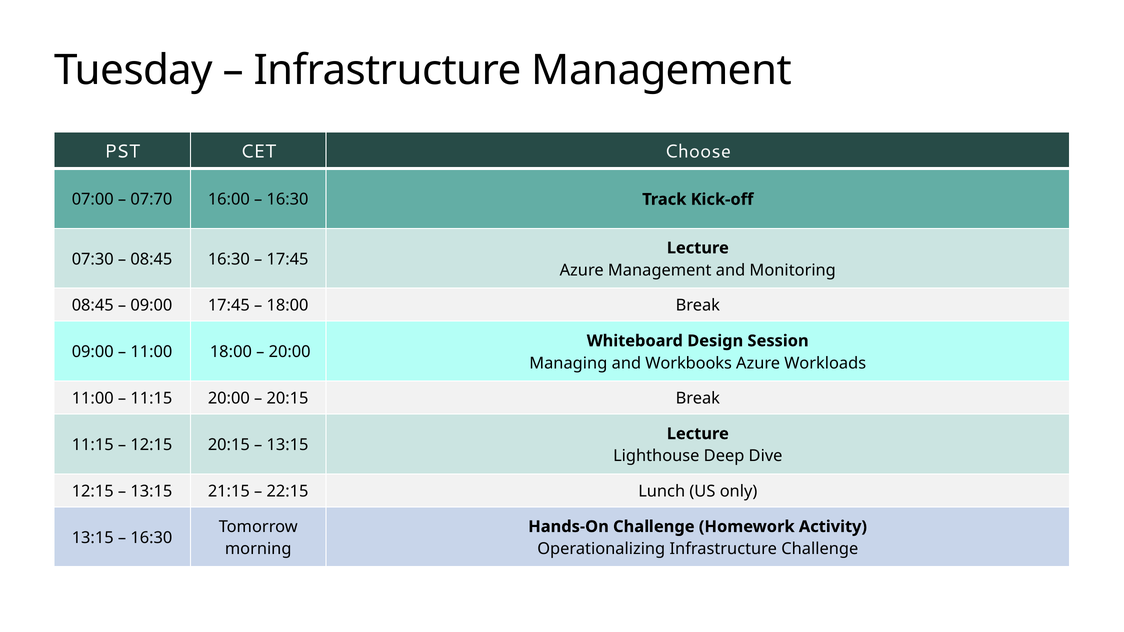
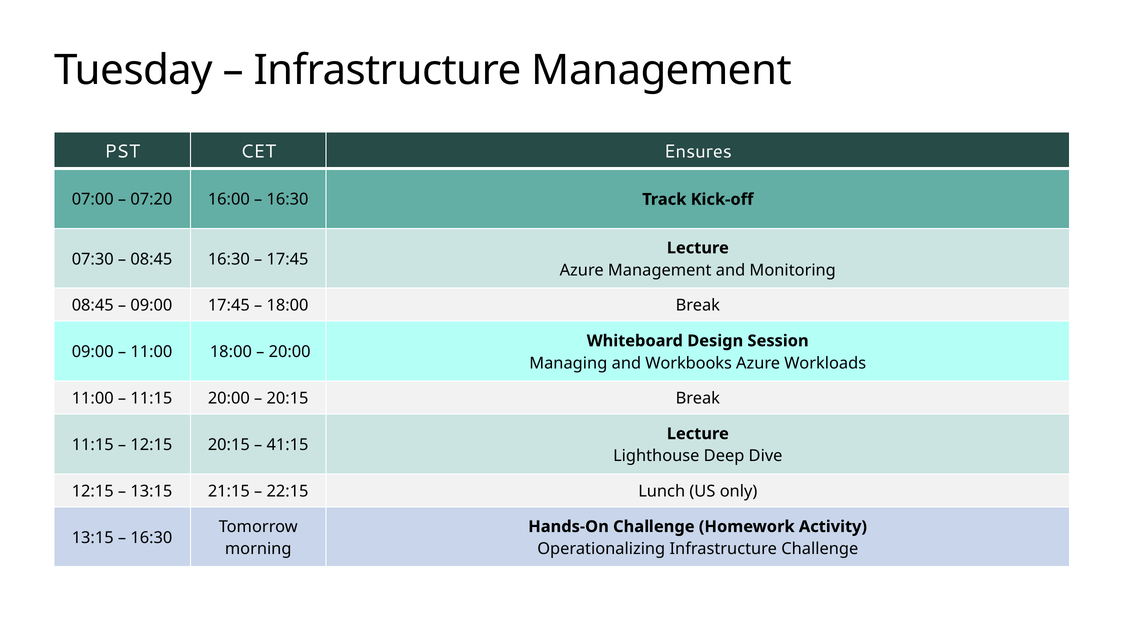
Choose: Choose -> Ensures (698, 151)
07:70: 07:70 -> 07:20 (151, 199)
13:15: 13:15 -> 41:15 (288, 445)
